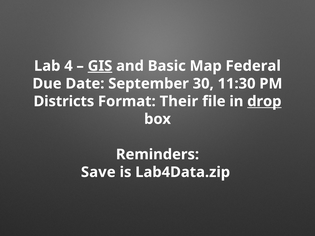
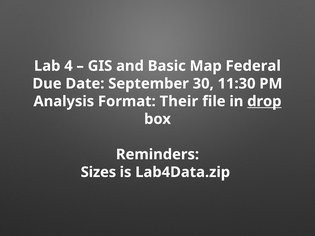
GIS underline: present -> none (100, 66)
Districts: Districts -> Analysis (64, 101)
Save: Save -> Sizes (98, 172)
